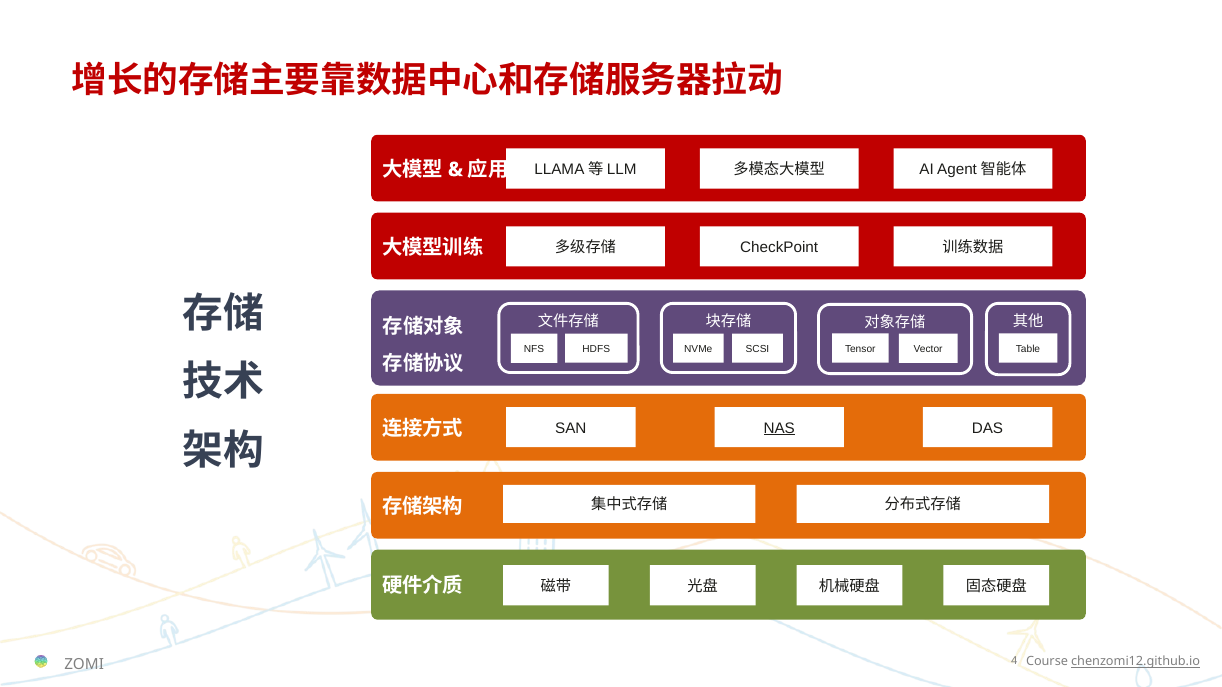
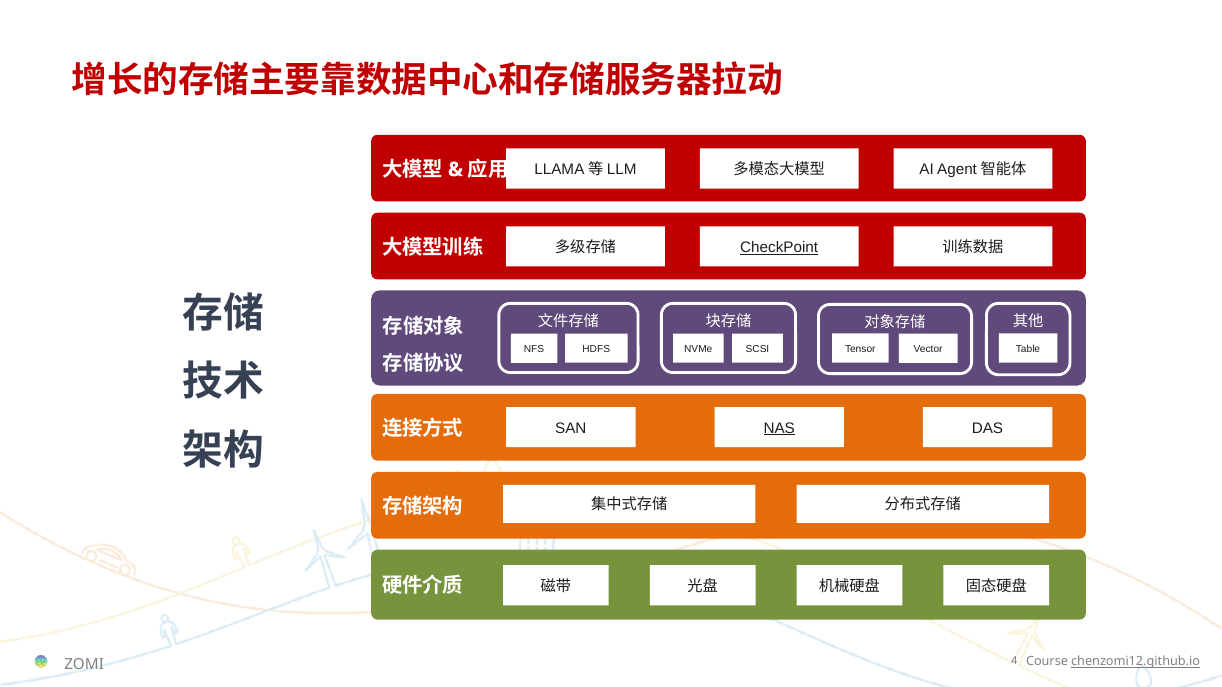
CheckPoint underline: none -> present (779, 247)
